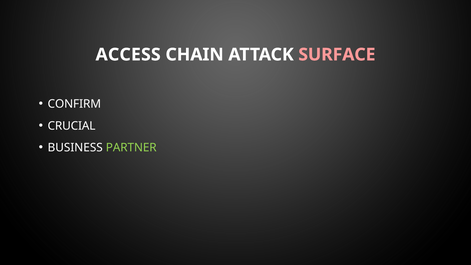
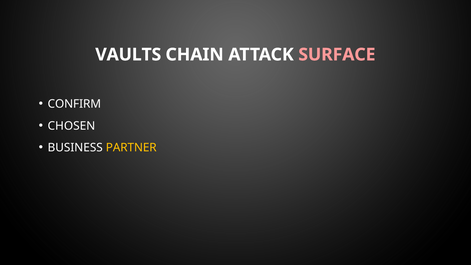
ACCESS: ACCESS -> VAULTS (128, 55)
CRUCIAL: CRUCIAL -> CHOSEN (71, 126)
PARTNER colour: light green -> yellow (131, 148)
